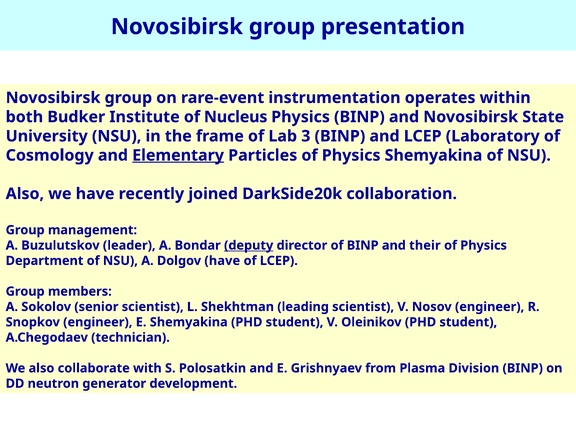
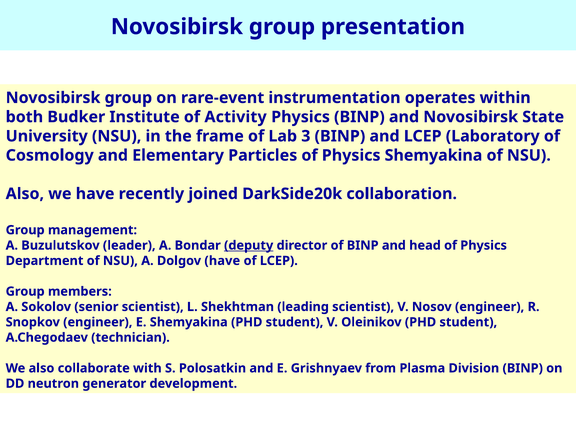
Nucleus: Nucleus -> Activity (236, 117)
Elementary underline: present -> none (178, 155)
their: their -> head (425, 245)
